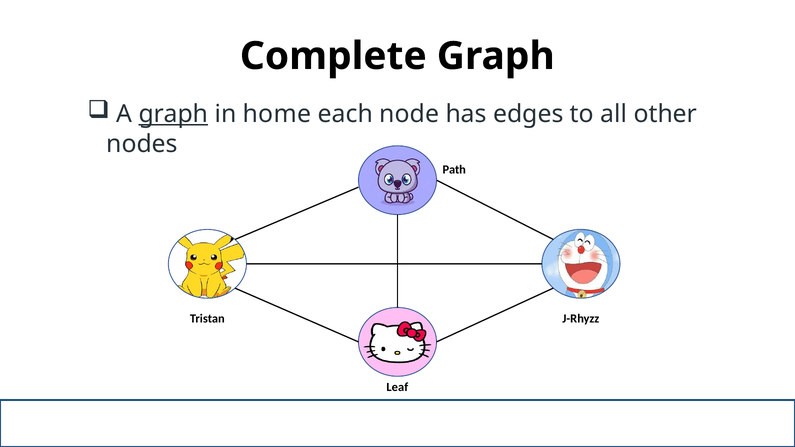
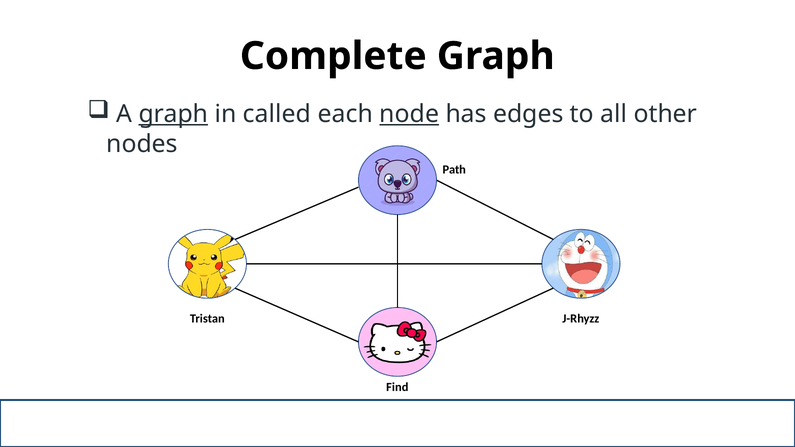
home: home -> called (277, 114)
node underline: none -> present (409, 114)
Leaf: Leaf -> Find (397, 387)
